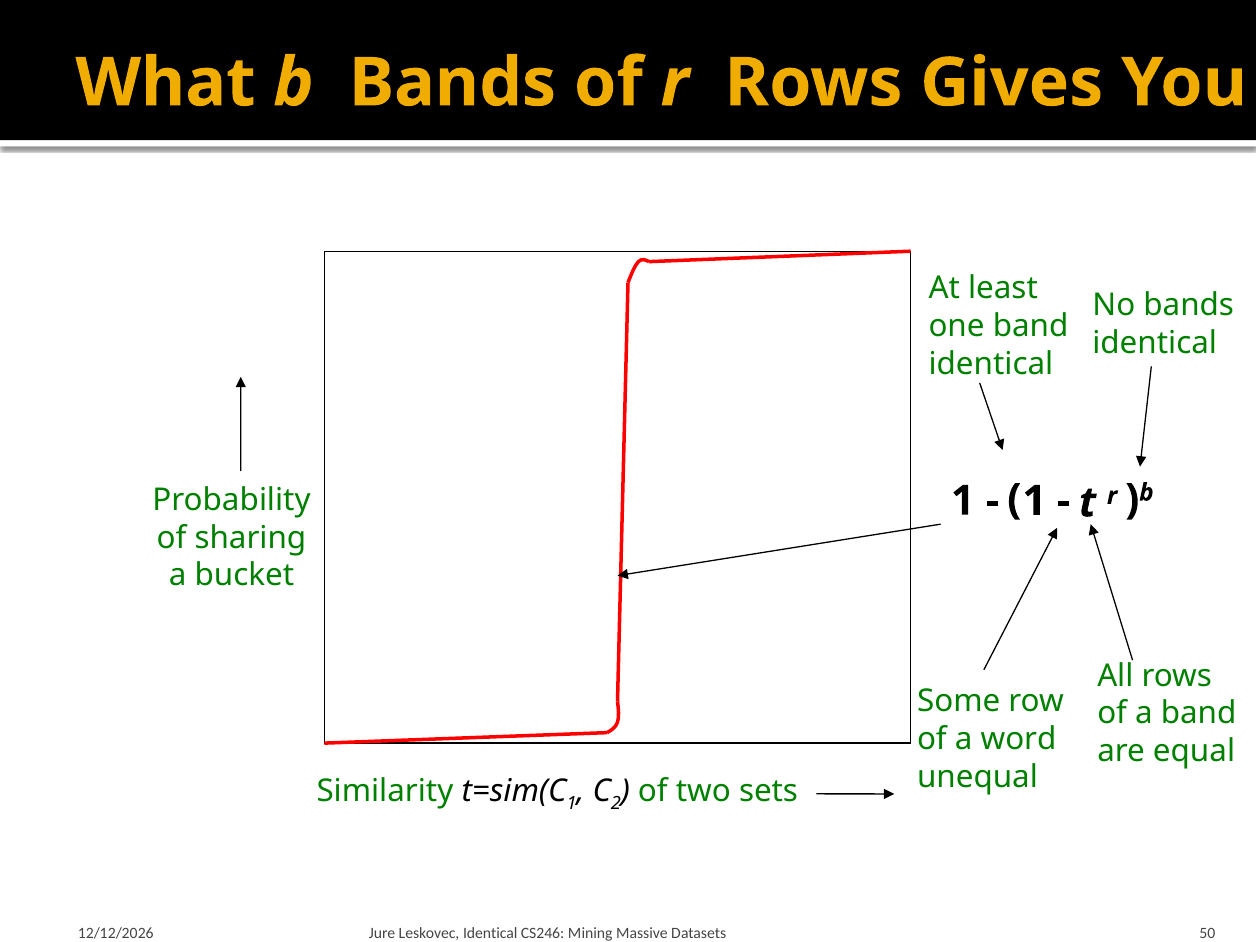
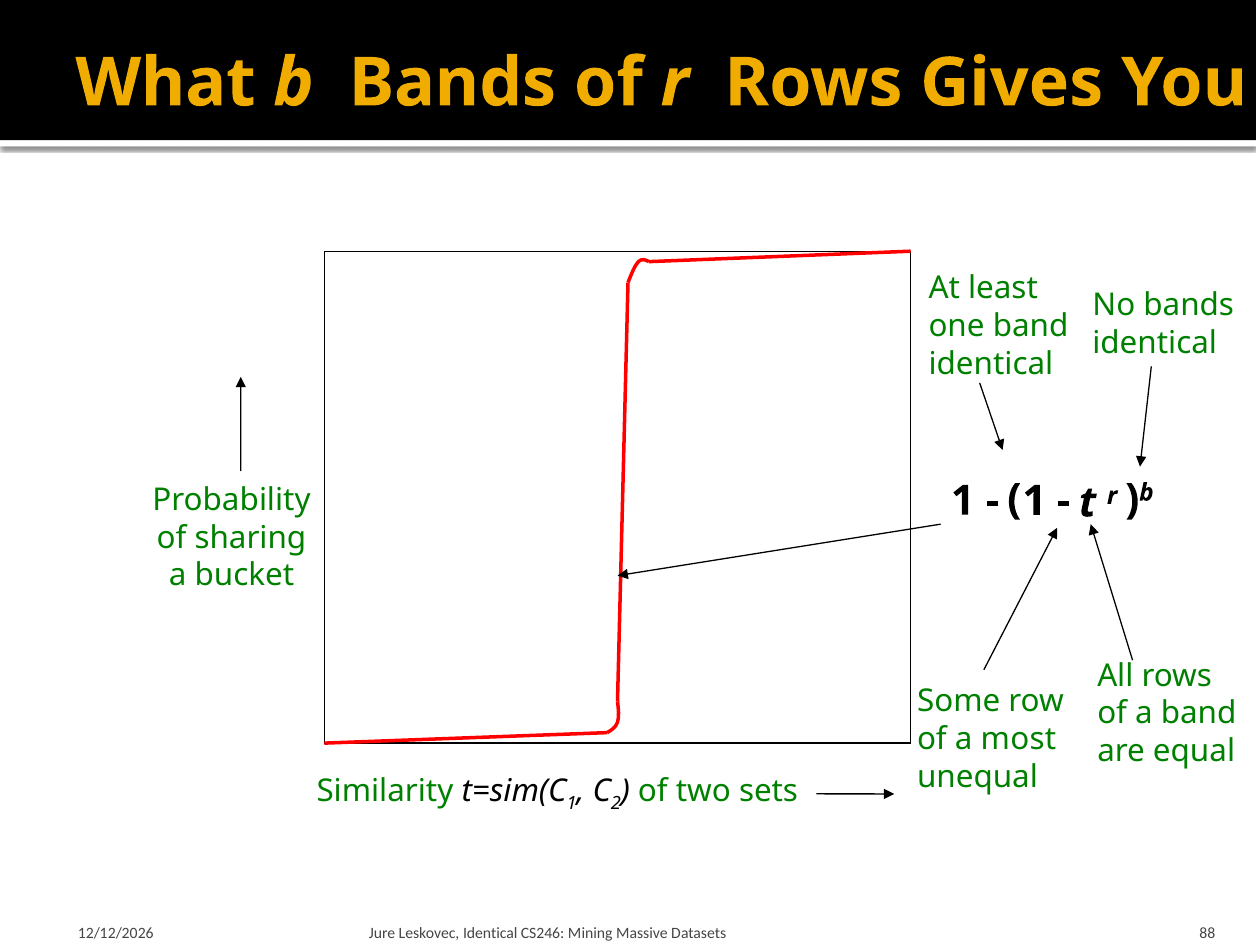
word: word -> most (1018, 739)
50: 50 -> 88 (1207, 933)
